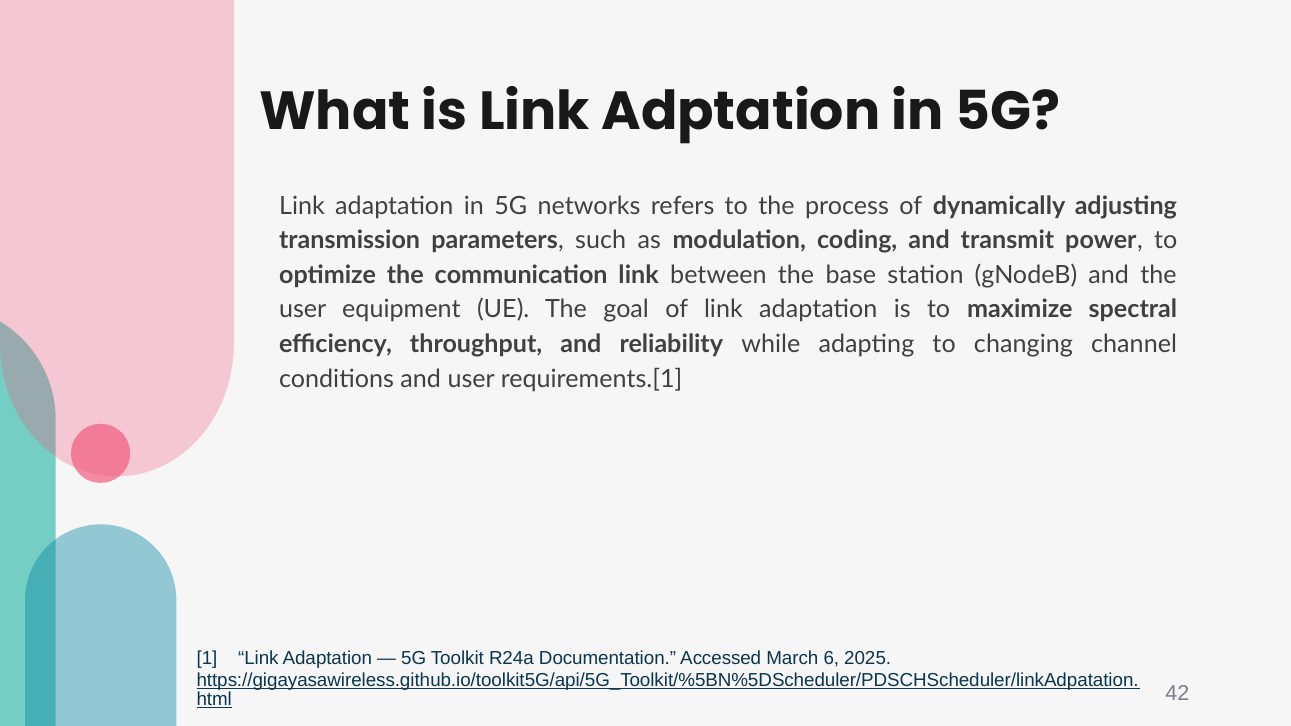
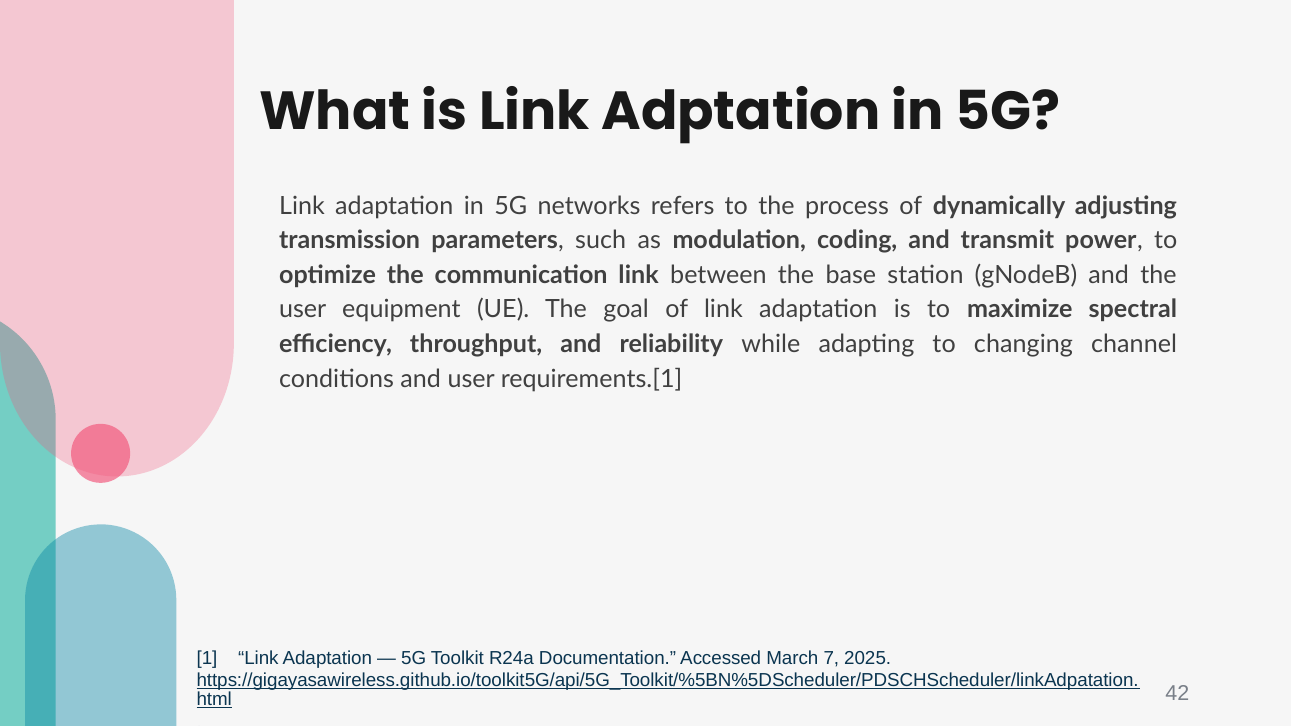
6: 6 -> 7 (831, 658)
